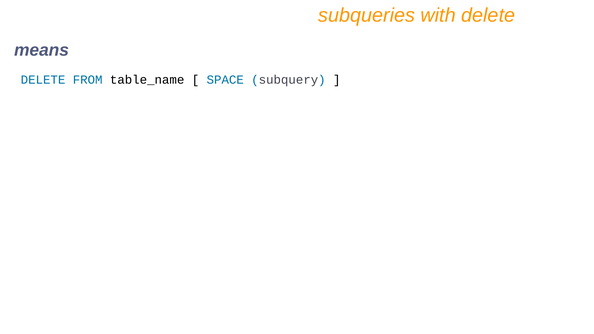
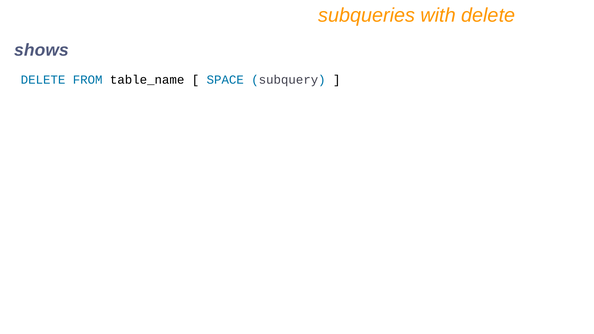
means: means -> shows (41, 50)
